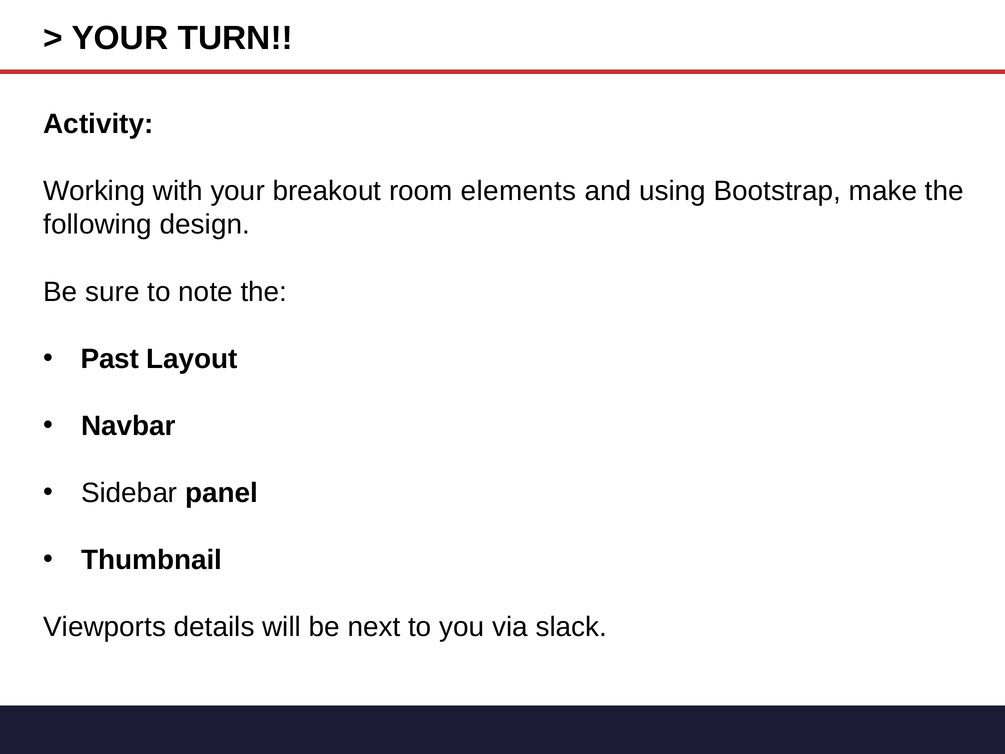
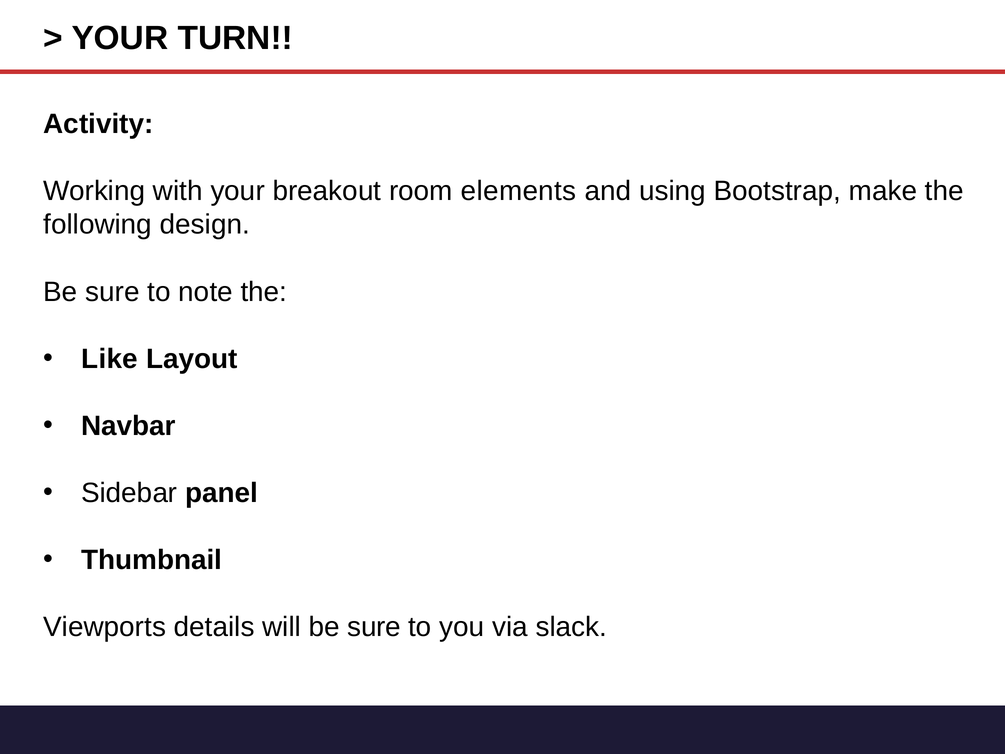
Past: Past -> Like (110, 359)
will be next: next -> sure (374, 627)
